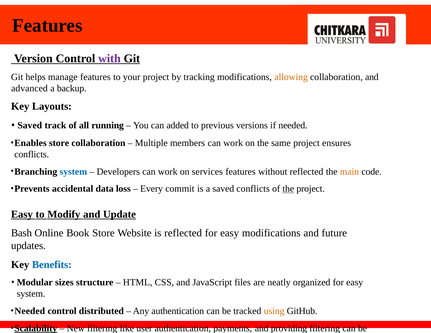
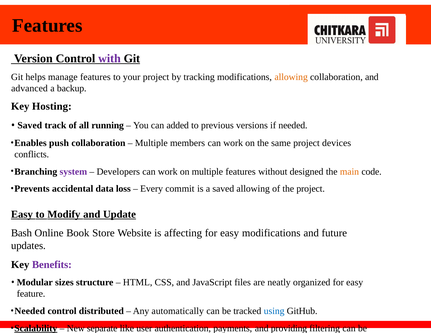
Layouts: Layouts -> Hosting (52, 106)
Enables store: store -> push (59, 143)
ensures: ensures -> devices (337, 143)
system colour: blue -> purple (73, 172)
on services: services -> multiple (207, 172)
without reflected: reflected -> designed (307, 172)
saved conflicts: conflicts -> allowing (253, 189)
the underline: present -> none (288, 189)
is reflected: reflected -> affecting (183, 233)
Benefits colour: blue -> purple (52, 265)
system: system -> feature (31, 294)
Any authentication: authentication -> automatically (178, 311)
using colour: orange -> blue (274, 311)
New filtering: filtering -> separate (102, 328)
